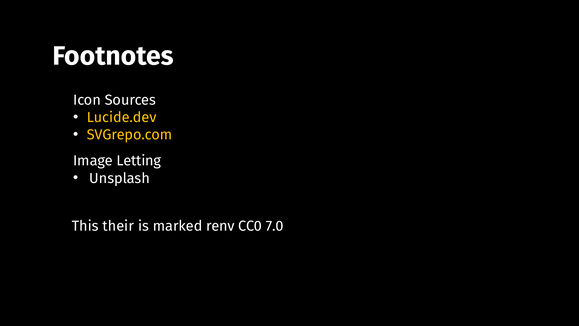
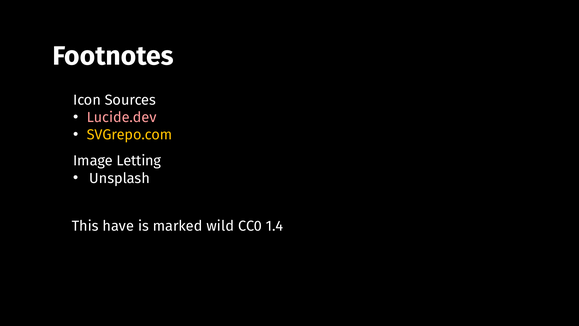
Lucide.dev colour: yellow -> pink (122, 117)
their: their -> have (118, 226)
renv: renv -> wild (220, 226)
7.0: 7.0 -> 1.4 (275, 226)
